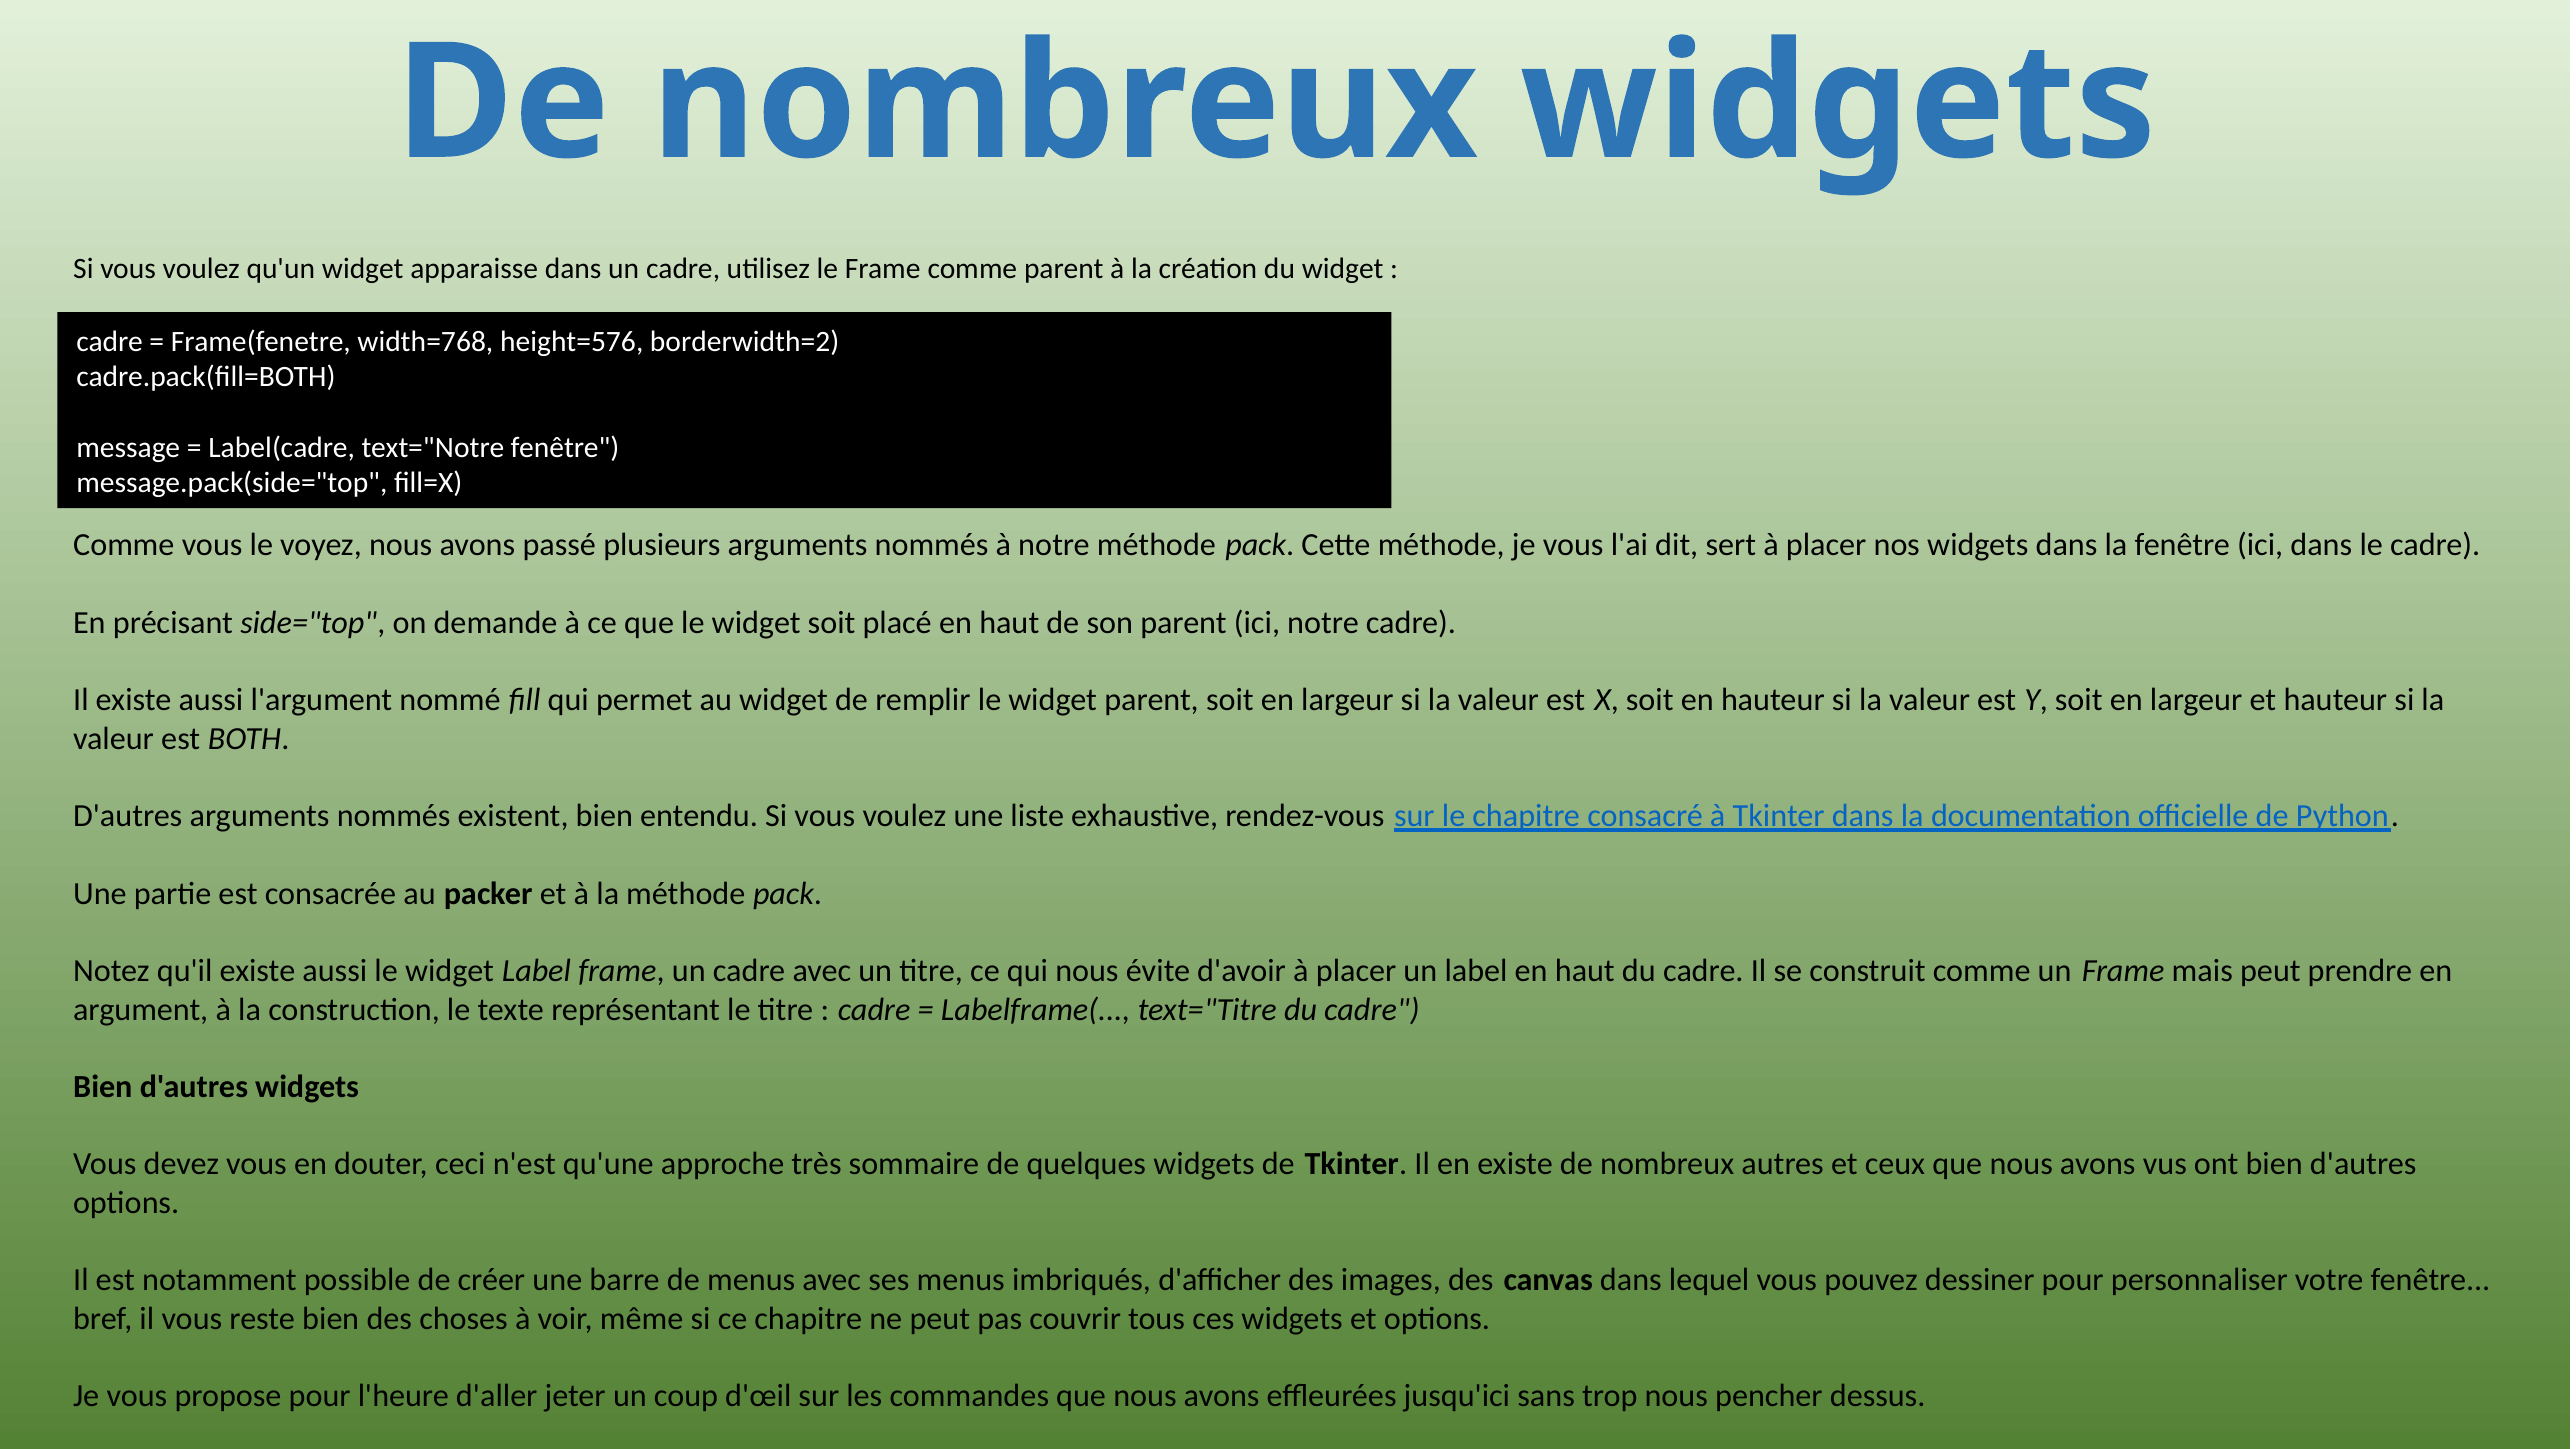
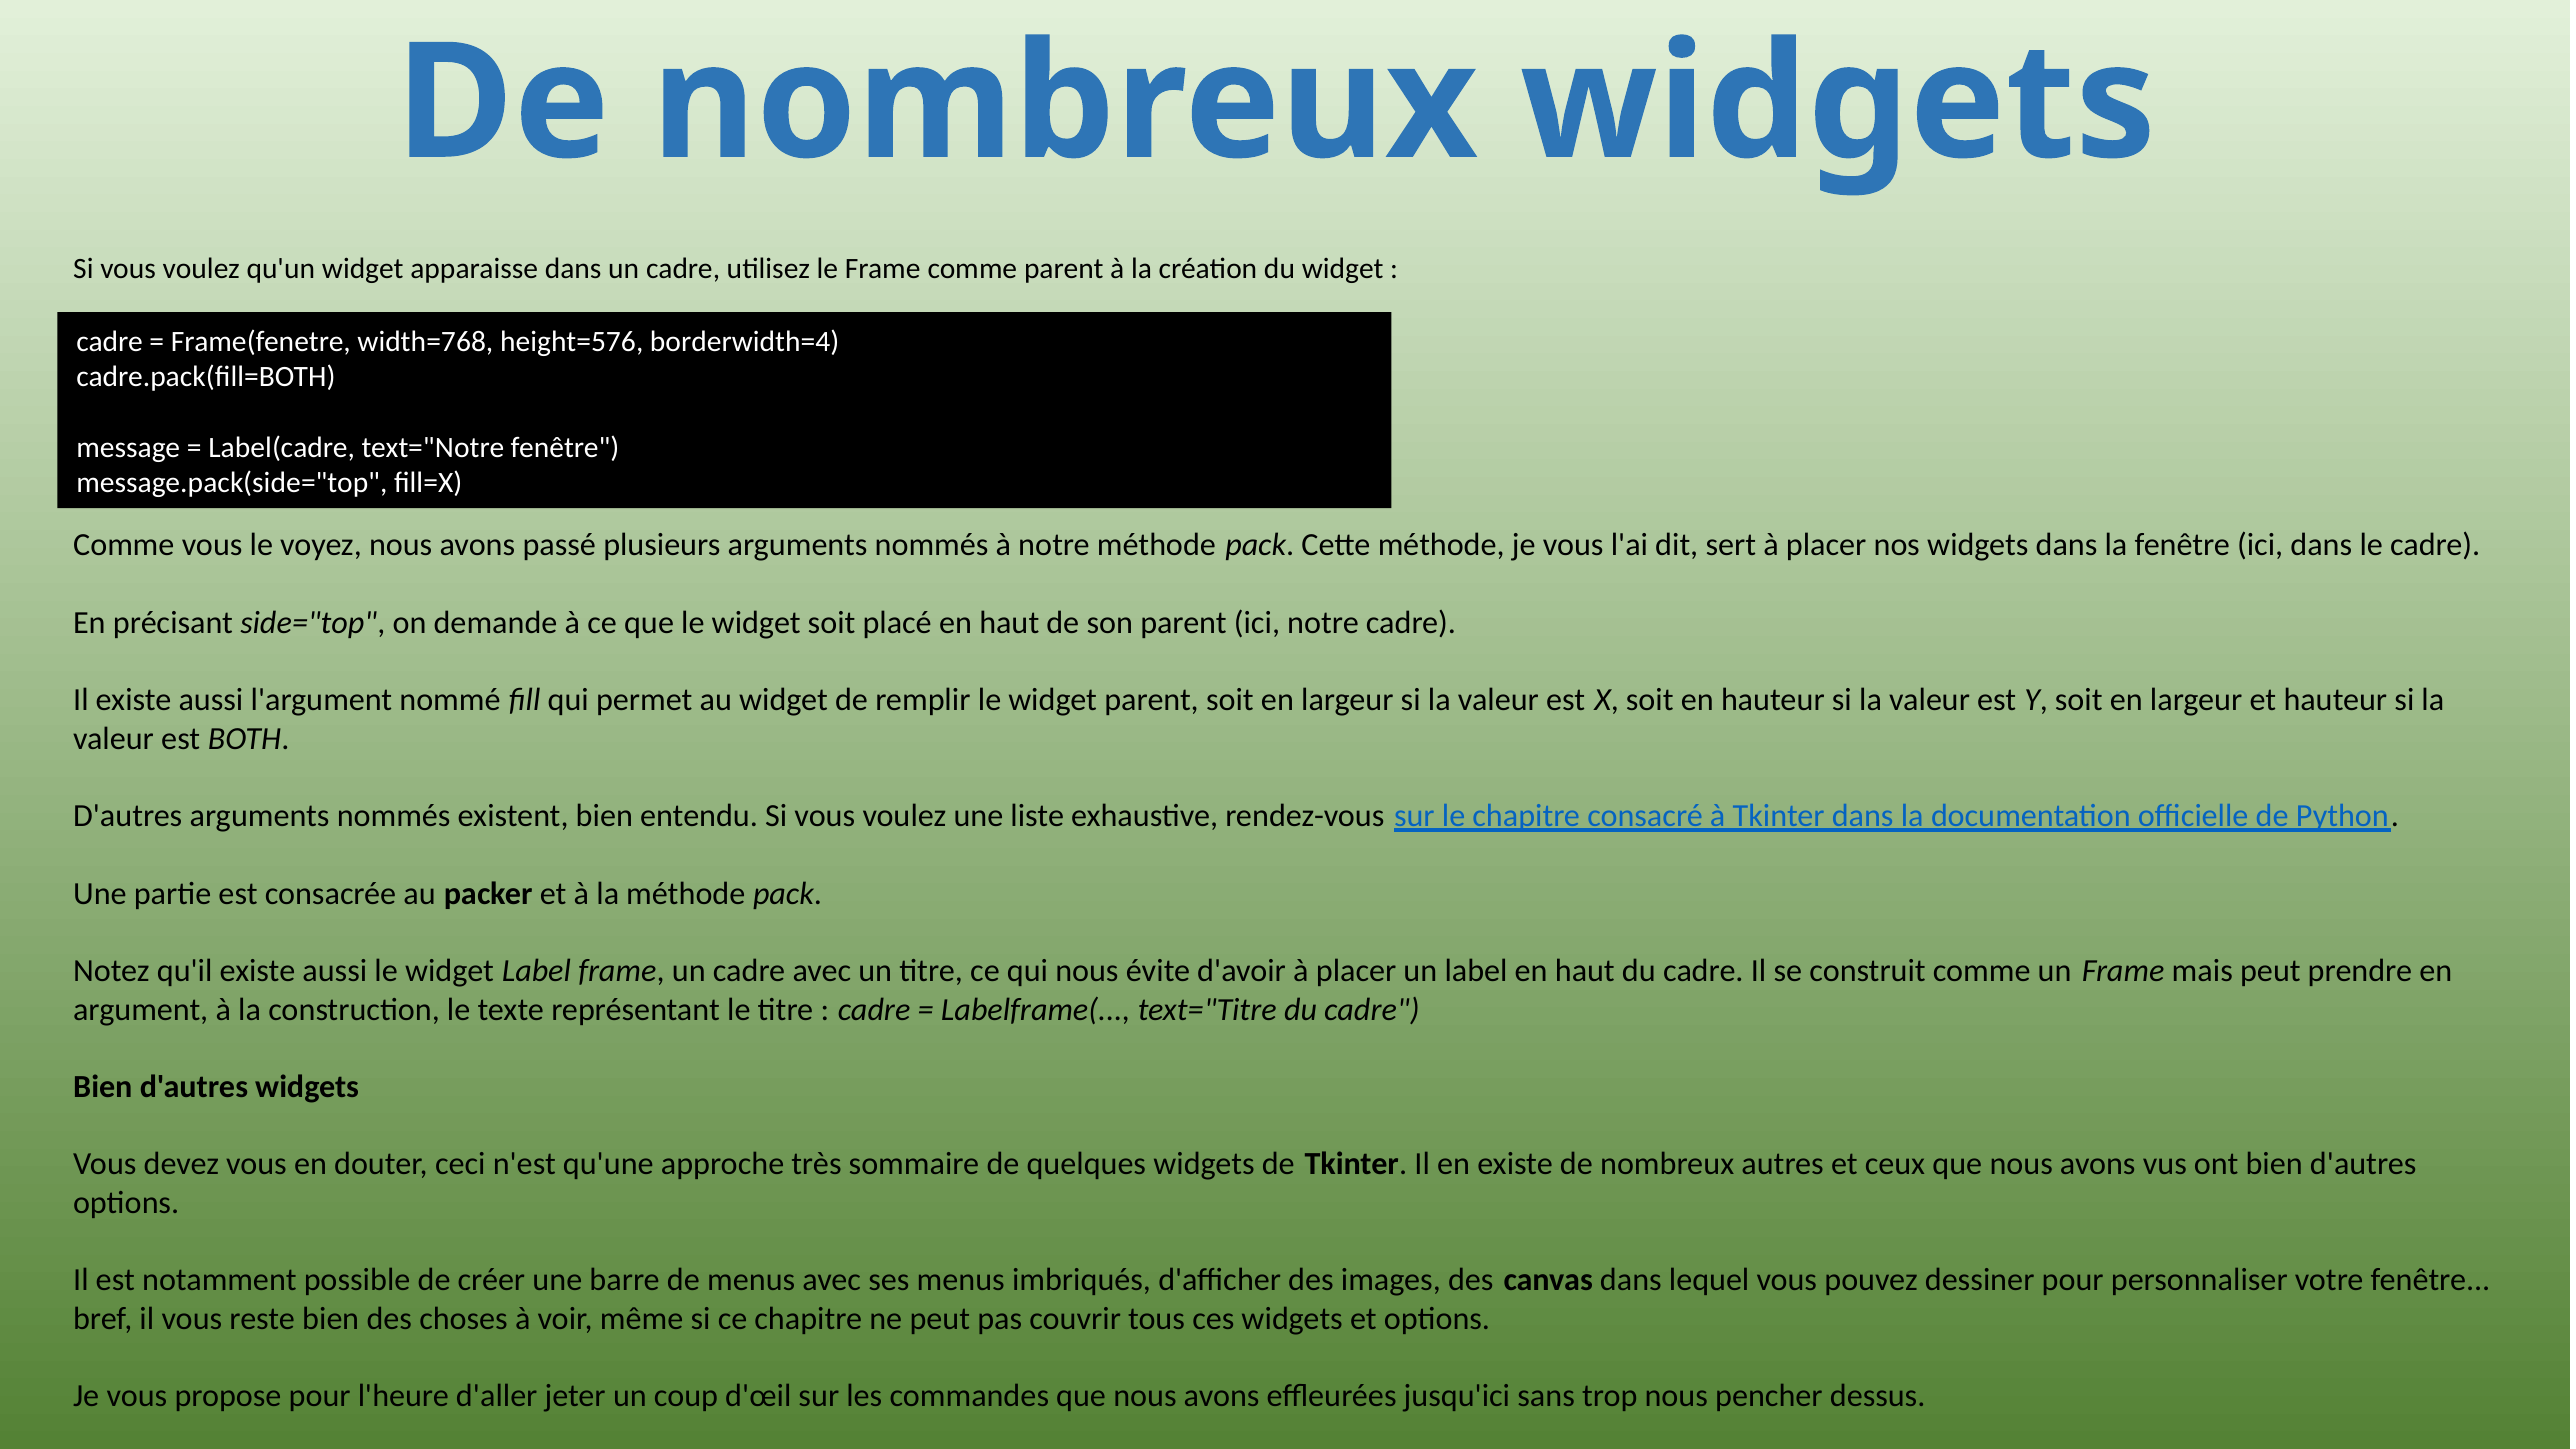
borderwidth=2: borderwidth=2 -> borderwidth=4 (745, 341)
